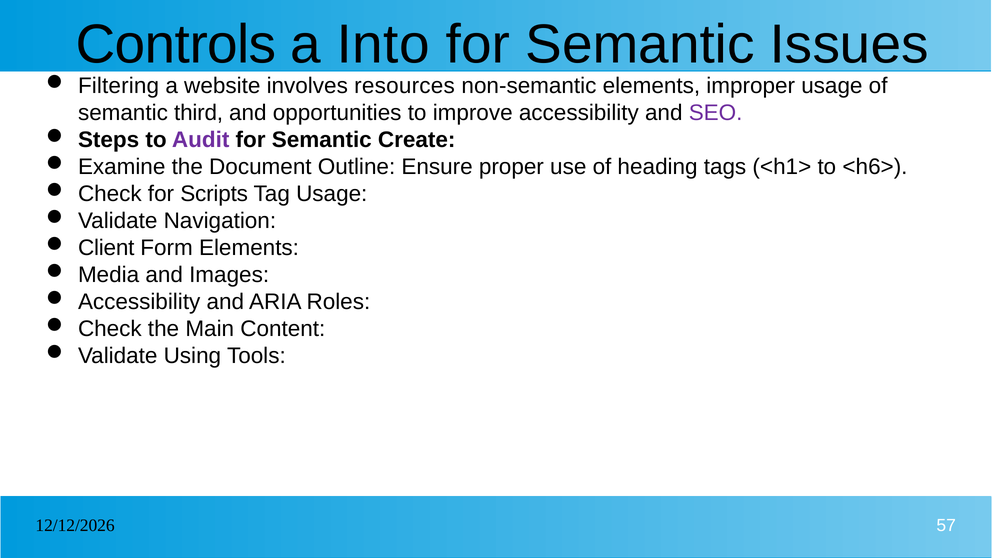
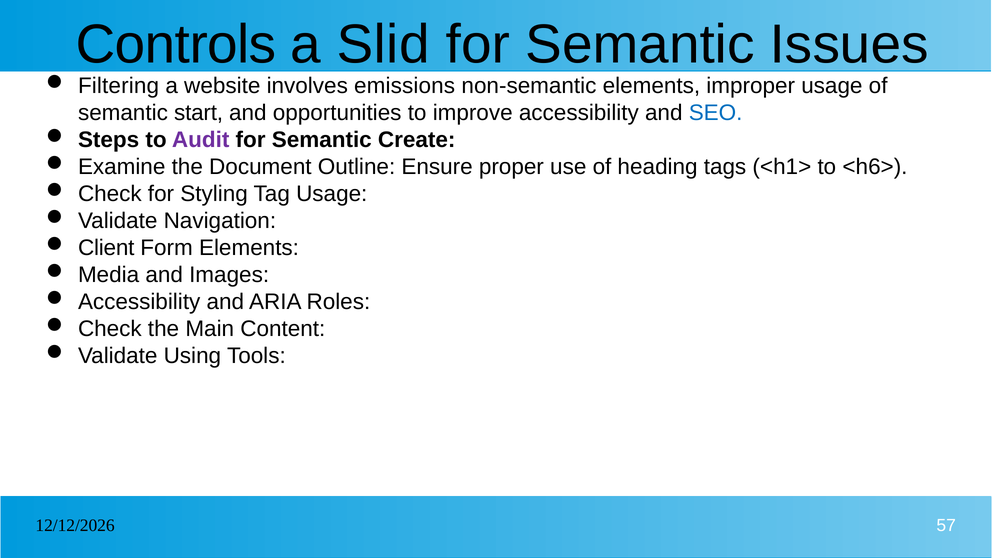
Into: Into -> Slid (383, 45)
resources: resources -> emissions (405, 86)
third: third -> start (199, 113)
SEO colour: purple -> blue (716, 113)
Scripts: Scripts -> Styling (214, 194)
